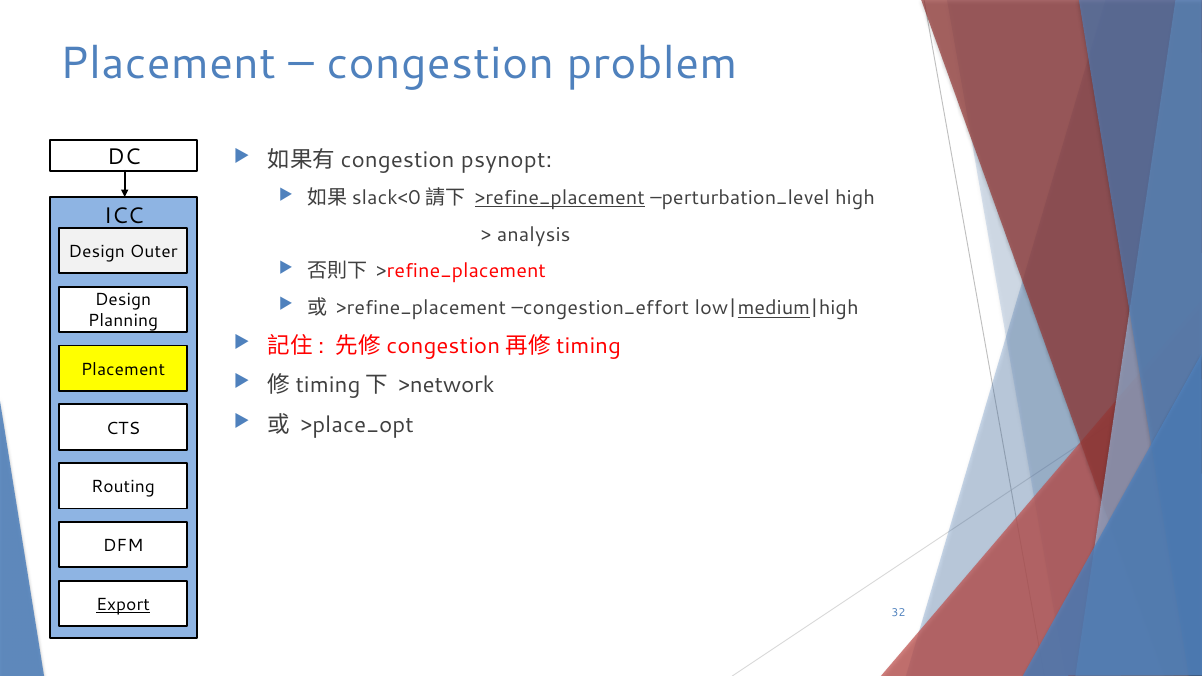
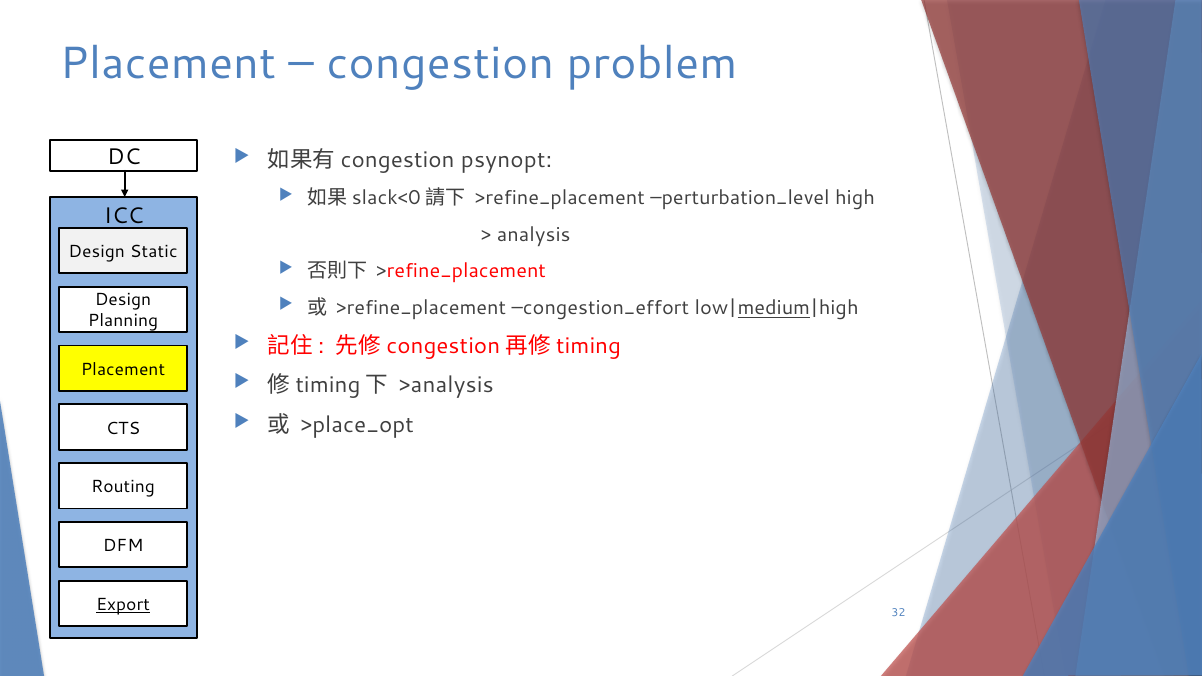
>refine_placement underline: present -> none (560, 198)
Outer: Outer -> Static (154, 252)
>network: >network -> >analysis (446, 385)
